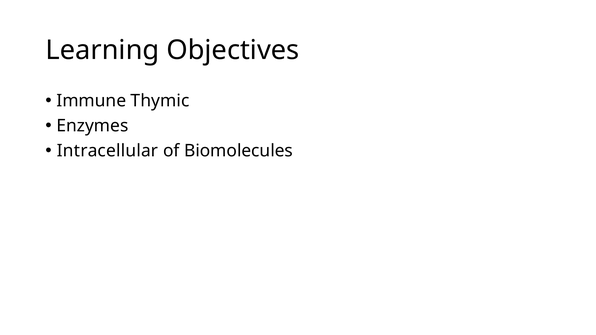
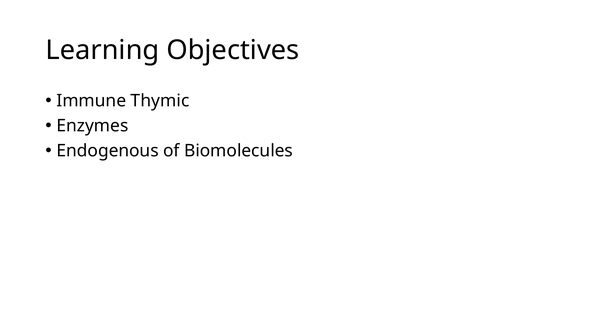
Intracellular: Intracellular -> Endogenous (108, 151)
